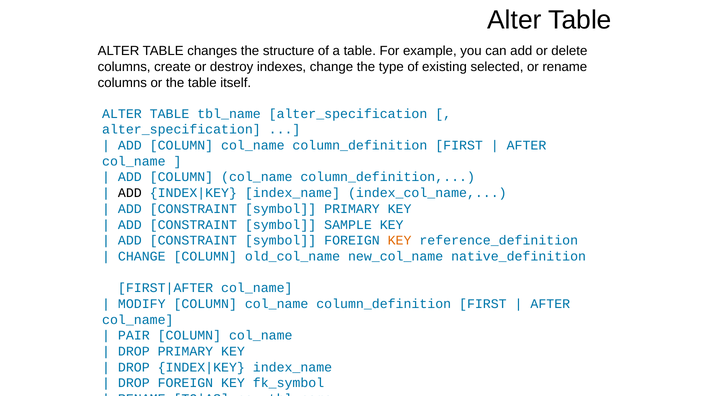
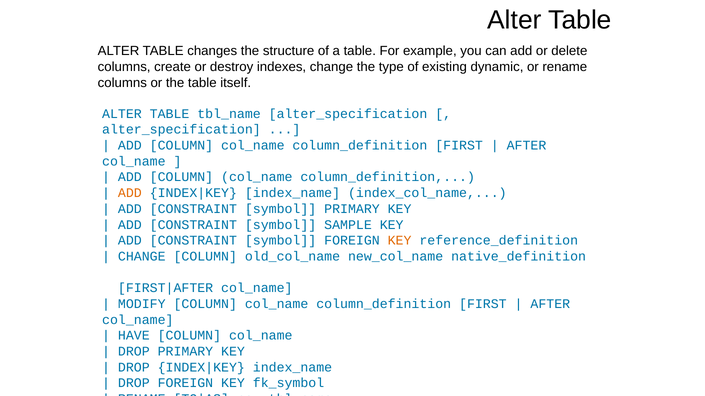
selected: selected -> dynamic (497, 67)
ADD colour: black -> orange (130, 193)
PAIR: PAIR -> HAVE (134, 336)
